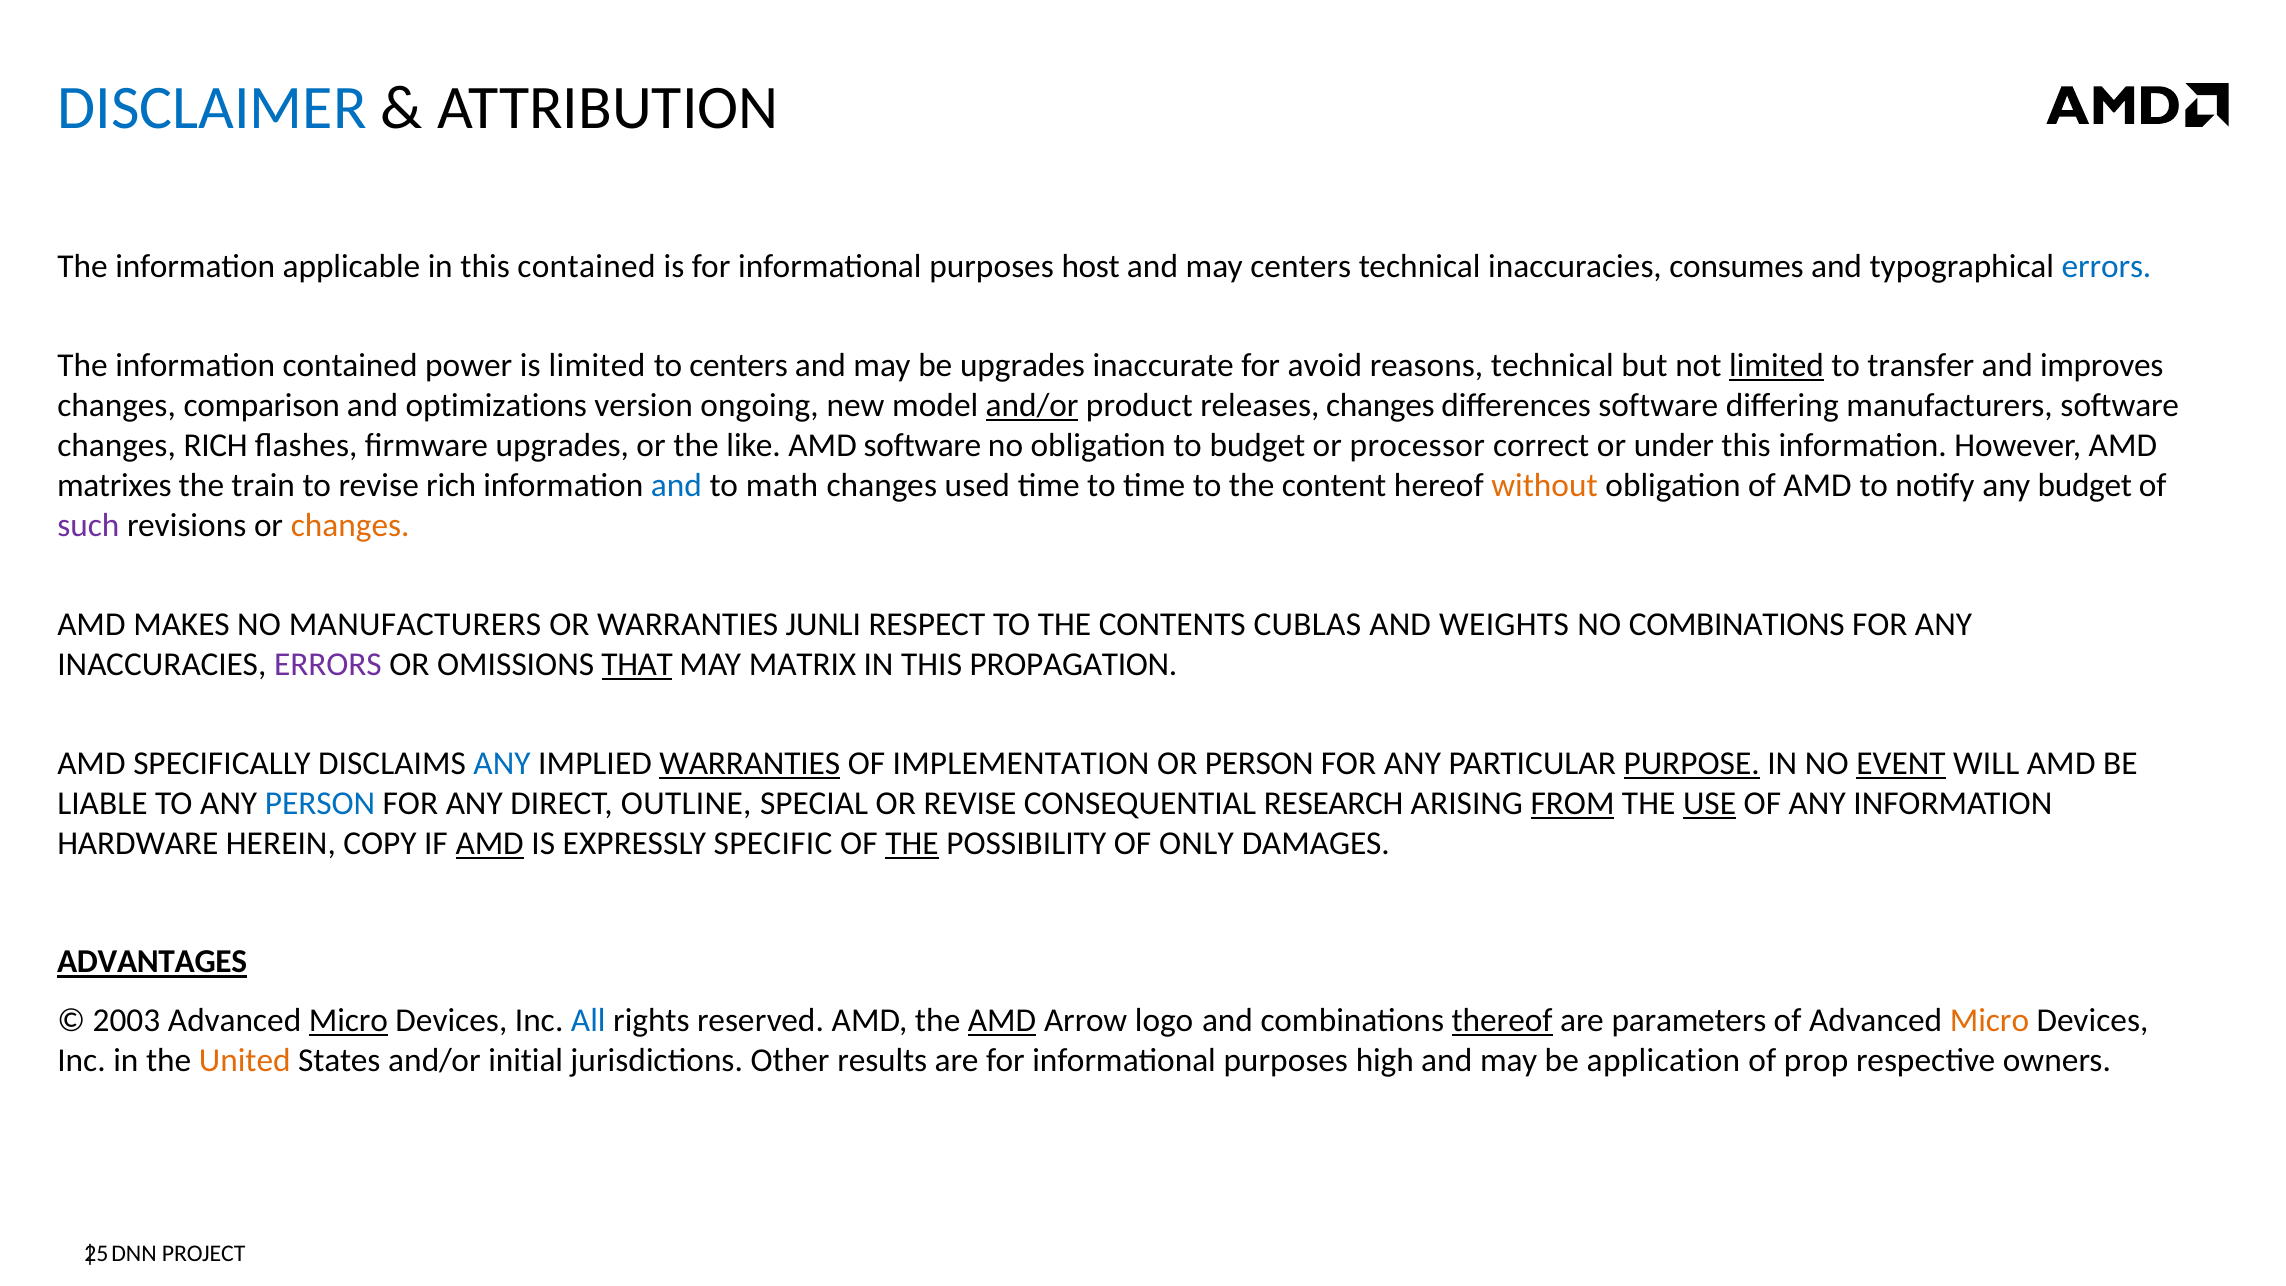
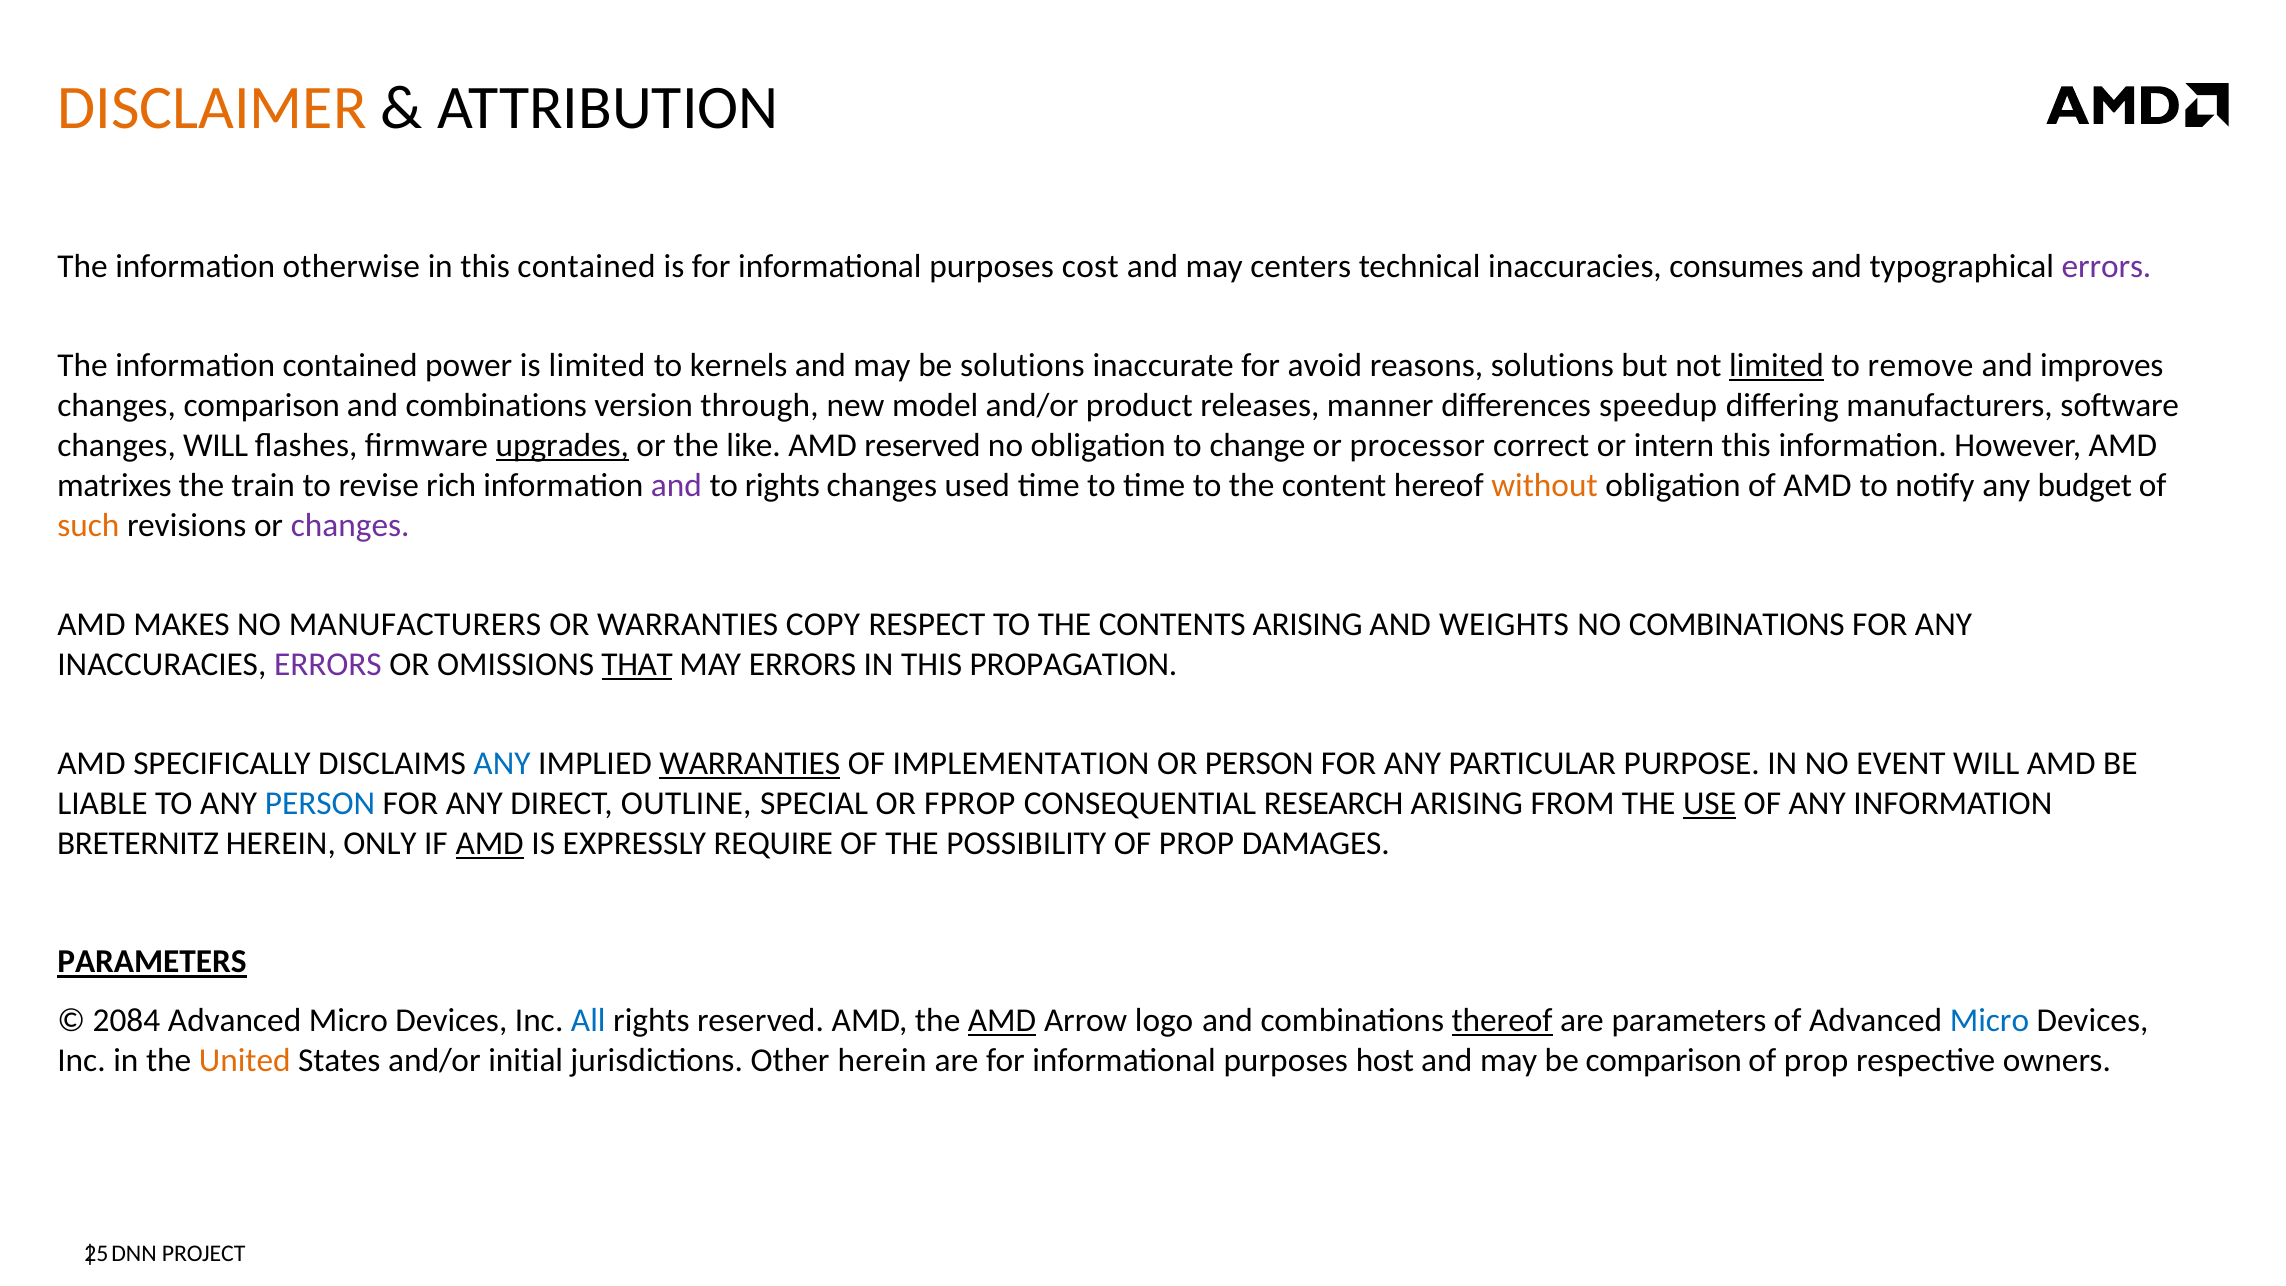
DISCLAIMER colour: blue -> orange (212, 108)
applicable: applicable -> otherwise (351, 266)
host: host -> cost (1090, 266)
errors colour: blue -> purple (2107, 266)
to centers: centers -> kernels (739, 365)
be upgrades: upgrades -> solutions (1022, 365)
reasons technical: technical -> solutions (1552, 365)
transfer: transfer -> remove (1921, 365)
optimizations: optimizations -> combinations (496, 405)
ongoing: ongoing -> through (760, 405)
and/or underline: present -> none (1032, 405)
releases changes: changes -> manner (1380, 405)
differences software: software -> speedup (1658, 405)
changes RICH: RICH -> WILL (216, 445)
upgrades underline: none -> present (562, 445)
AMD software: software -> reserved (922, 445)
to budget: budget -> change (1258, 445)
under: under -> intern (1674, 445)
and colour: blue -> purple (676, 485)
to math: math -> rights (782, 485)
such colour: purple -> orange (88, 525)
changes colour: orange -> purple (350, 525)
JUNLI: JUNLI -> COPY (823, 625)
CONTENTS CUBLAS: CUBLAS -> ARISING (1308, 625)
MAY MATRIX: MATRIX -> ERRORS (803, 665)
PURPOSE underline: present -> none (1692, 764)
EVENT underline: present -> none (1901, 764)
OR REVISE: REVISE -> FPROP (970, 804)
FROM underline: present -> none (1573, 804)
HARDWARE: HARDWARE -> BRETERNITZ (138, 844)
COPY: COPY -> ONLY (380, 844)
SPECIFIC: SPECIFIC -> REQUIRE (773, 844)
THE underline: present -> none (912, 844)
POSSIBILITY OF ONLY: ONLY -> PROP (1197, 844)
ADVANTAGES: ADVANTAGES -> PARAMETERS (152, 962)
2003: 2003 -> 2084 (126, 1021)
Micro underline: present -> none (348, 1021)
Micro colour: orange -> blue (1989, 1021)
Other results: results -> herein (882, 1061)
high: high -> host (1385, 1061)
be application: application -> comparison (1664, 1061)
